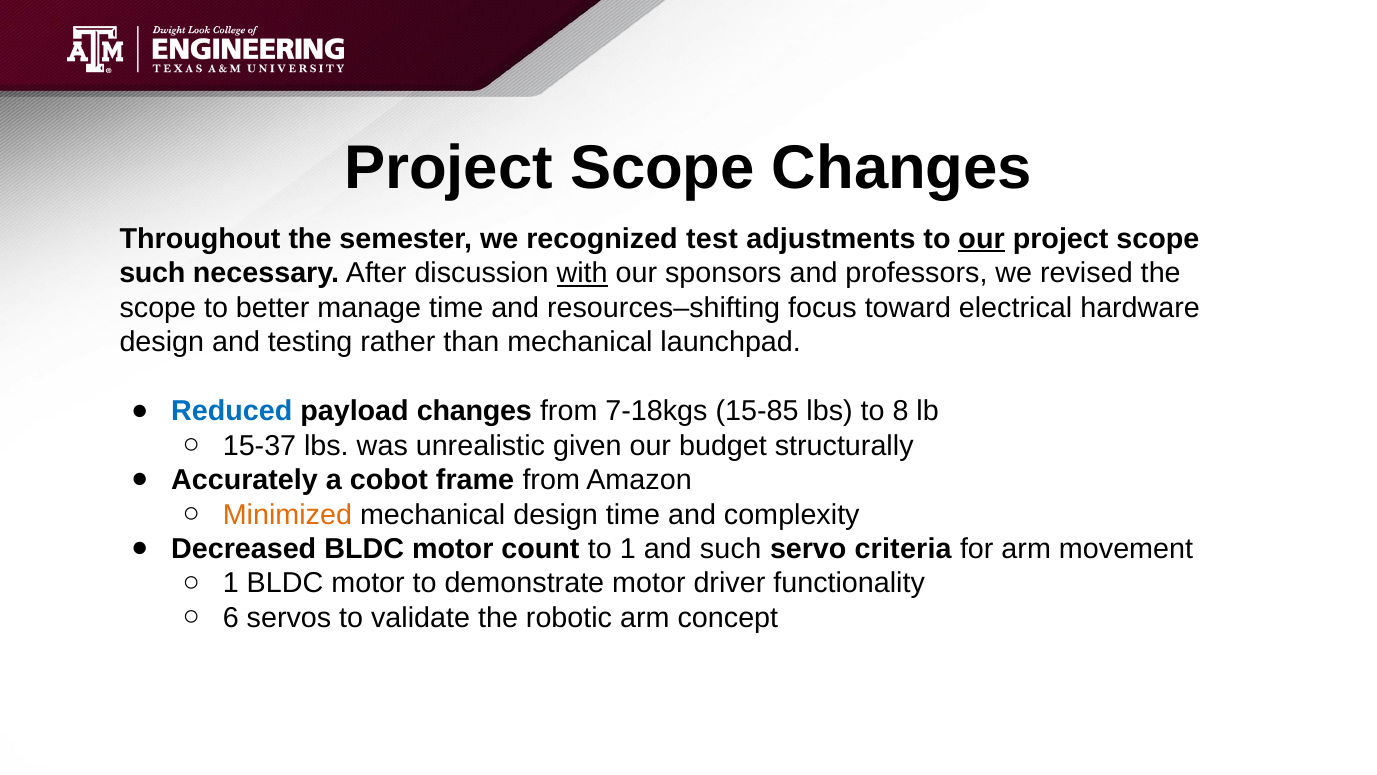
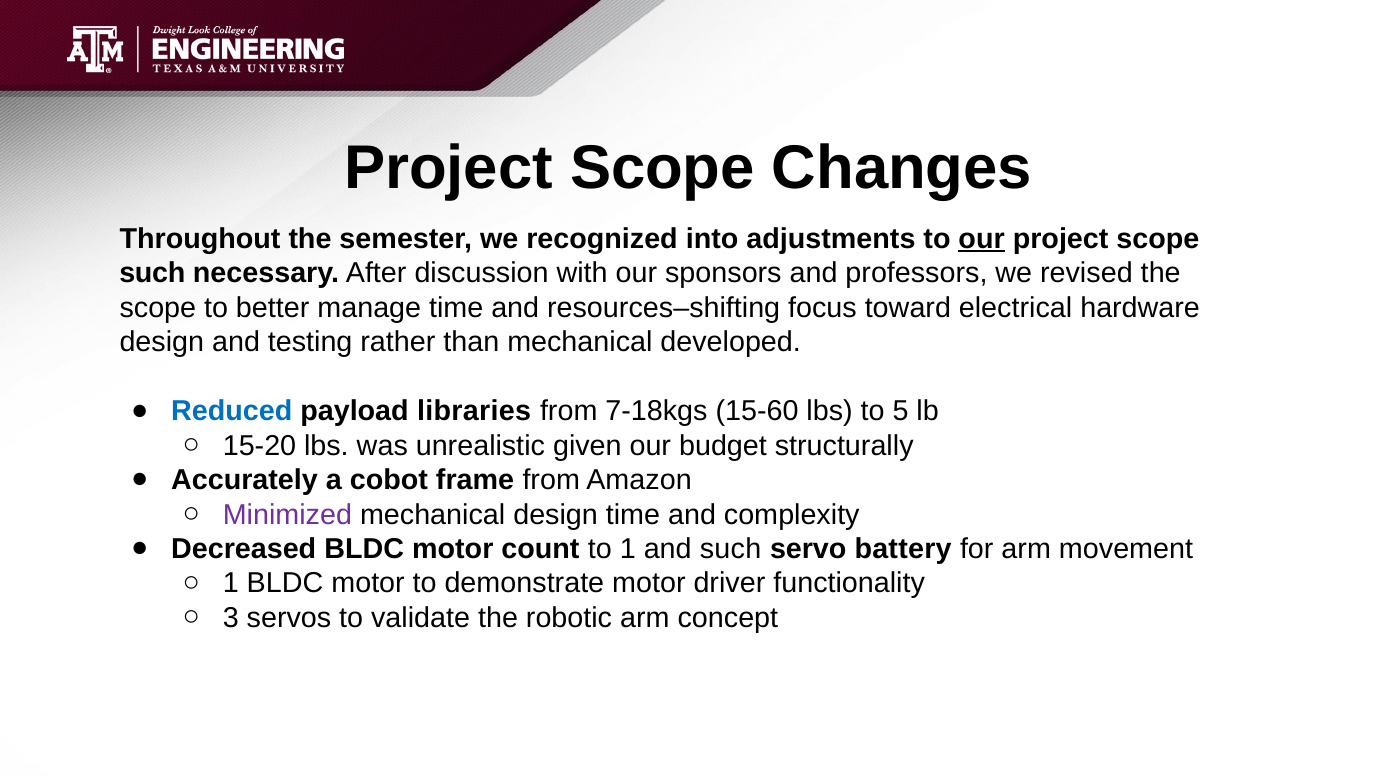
test: test -> into (712, 239)
with underline: present -> none (582, 273)
launchpad: launchpad -> developed (731, 342)
payload changes: changes -> libraries (474, 411)
15-85: 15-85 -> 15-60 (757, 411)
8: 8 -> 5 (901, 411)
15-37: 15-37 -> 15-20 (260, 445)
Minimized colour: orange -> purple (287, 514)
criteria: criteria -> battery (903, 549)
6: 6 -> 3 (231, 618)
